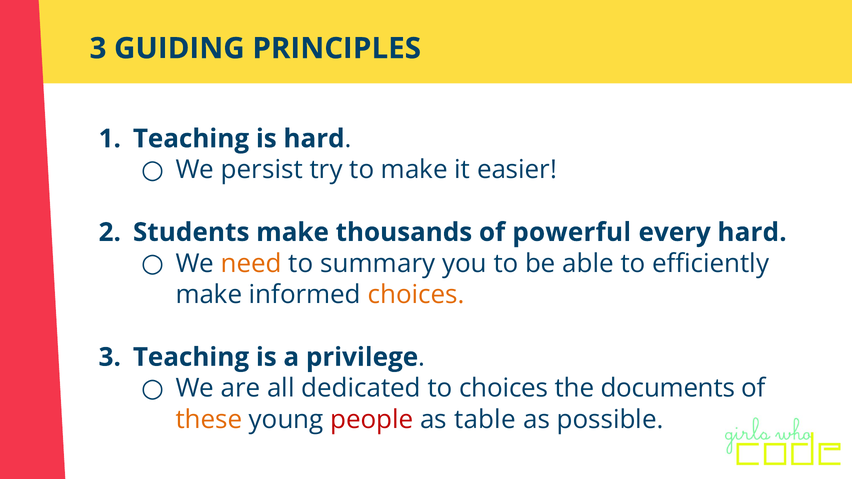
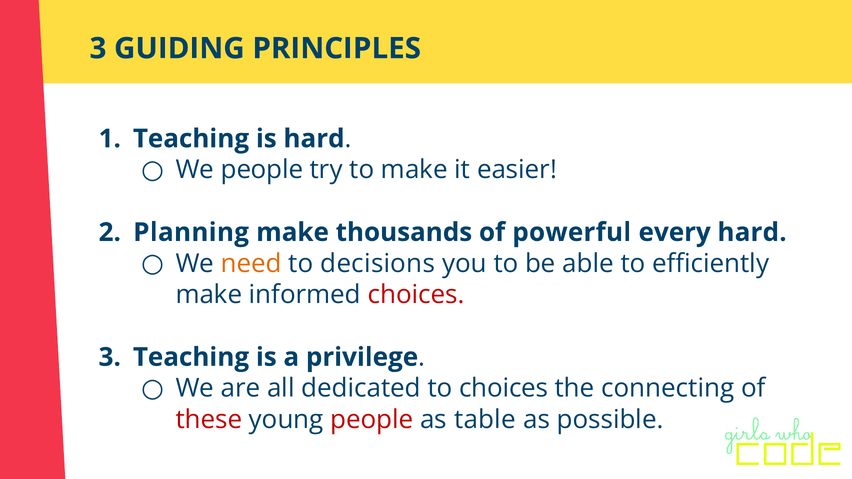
We persist: persist -> people (262, 170)
Students: Students -> Planning (191, 232)
summary: summary -> decisions (378, 264)
choices colour: orange -> red (416, 295)
documents: documents -> connecting (668, 389)
these colour: orange -> red (209, 420)
